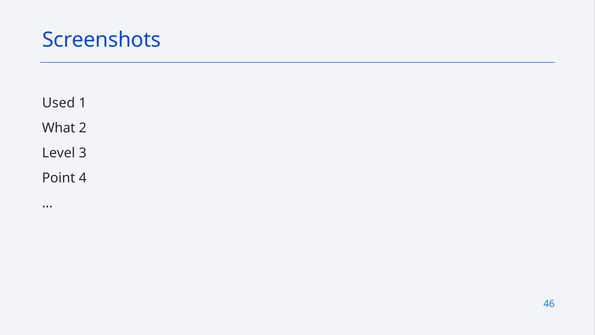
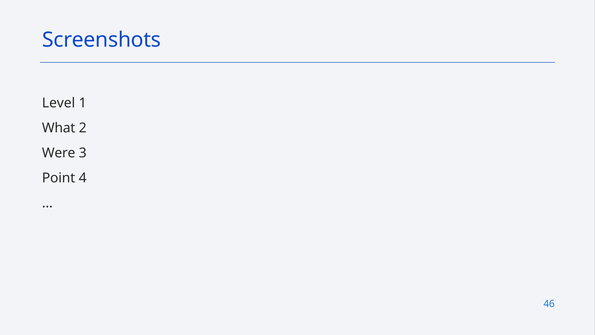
Used: Used -> Level (59, 103)
Level: Level -> Were (59, 153)
